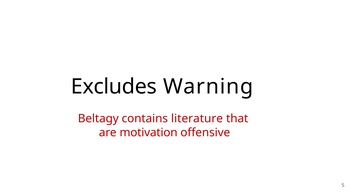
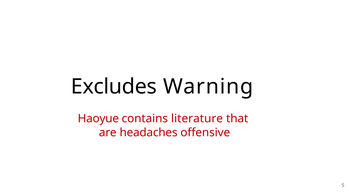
Beltagy: Beltagy -> Haoyue (98, 119)
motivation: motivation -> headaches (149, 133)
